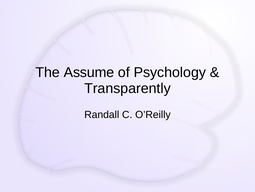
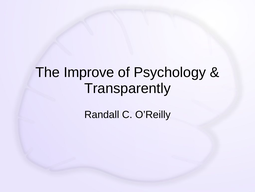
Assume: Assume -> Improve (89, 72)
